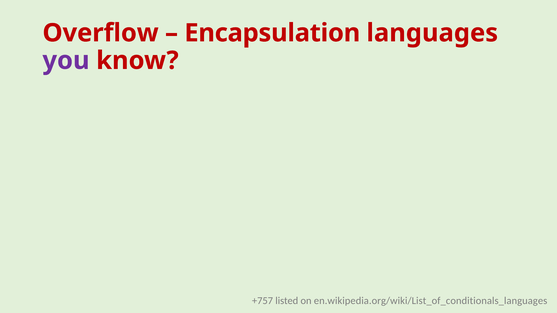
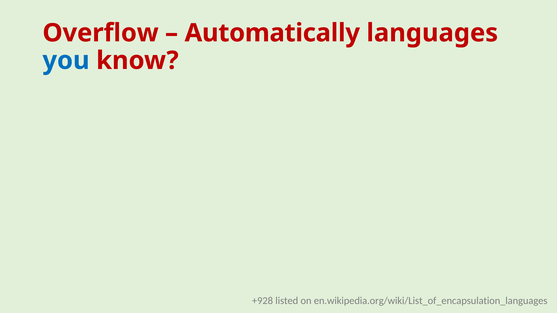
Encapsulation: Encapsulation -> Automatically (272, 33)
you colour: purple -> blue (66, 61)
+757: +757 -> +928 (262, 301)
en.wikipedia.org/wiki/List_of_conditionals_languages: en.wikipedia.org/wiki/List_of_conditionals_languages -> en.wikipedia.org/wiki/List_of_encapsulation_languages (431, 301)
